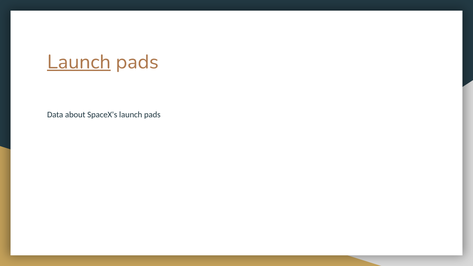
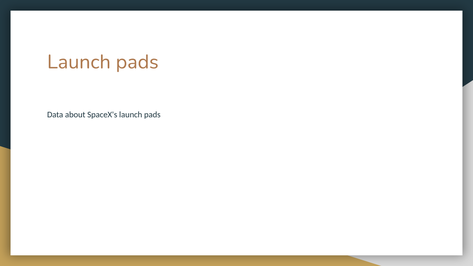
Launch underline: present -> none (79, 62)
